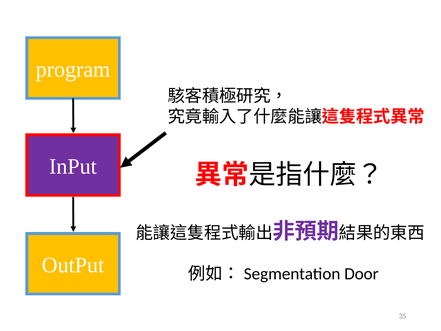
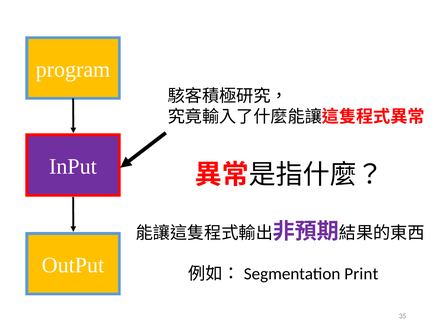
Door: Door -> Print (361, 274)
